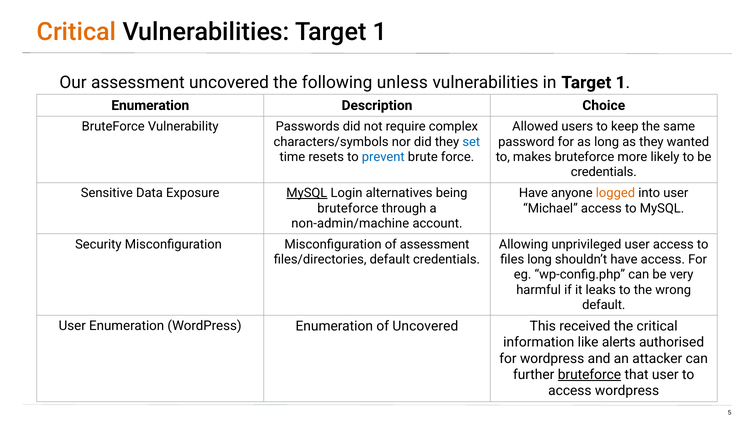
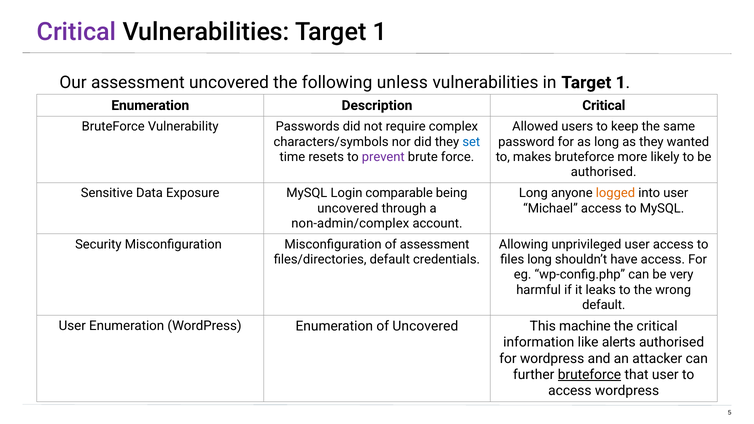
Critical colour: orange -> purple (76, 32)
Description Choice: Choice -> Critical (604, 105)
prevent colour: blue -> purple (383, 157)
credentials: credentials -> authorised (604, 172)
MySQL underline: present -> none (307, 193)
alternatives: alternatives -> comparable (399, 193)
Have: Have -> Long (533, 193)
bruteforce: bruteforce -> uncovered (348, 208)
non-admin/machine: non-admin/machine -> non-admin/complex (350, 224)
received: received -> machine (585, 326)
